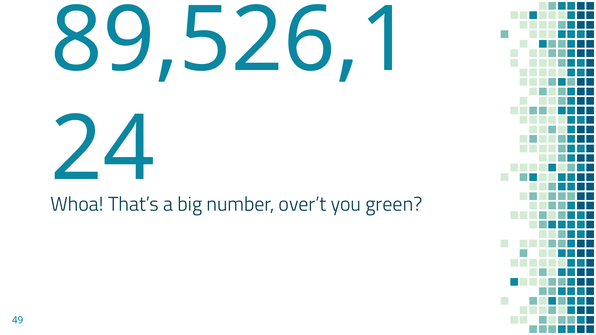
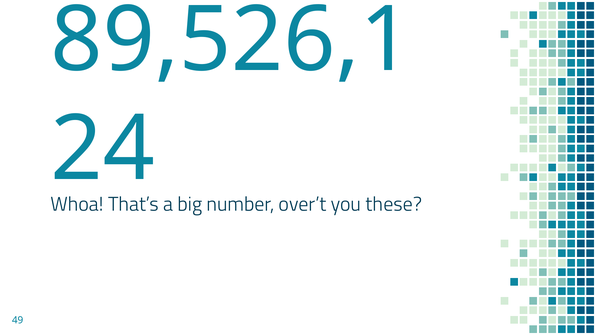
green: green -> these (394, 204)
